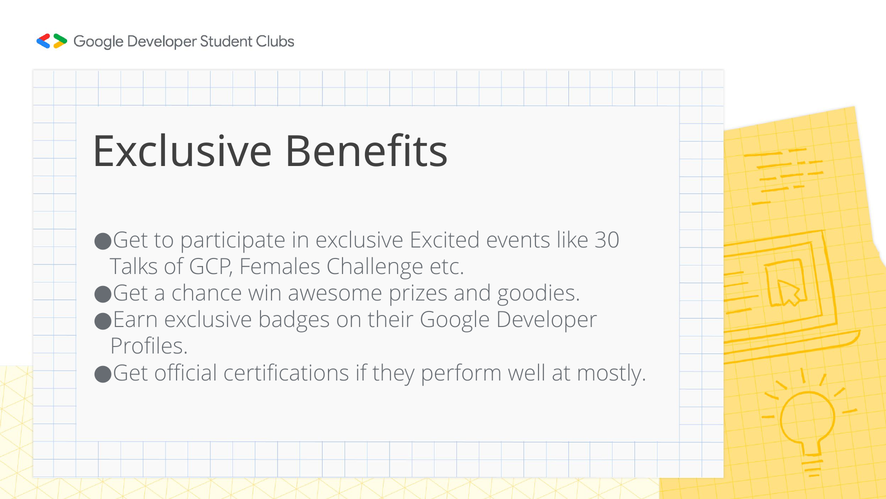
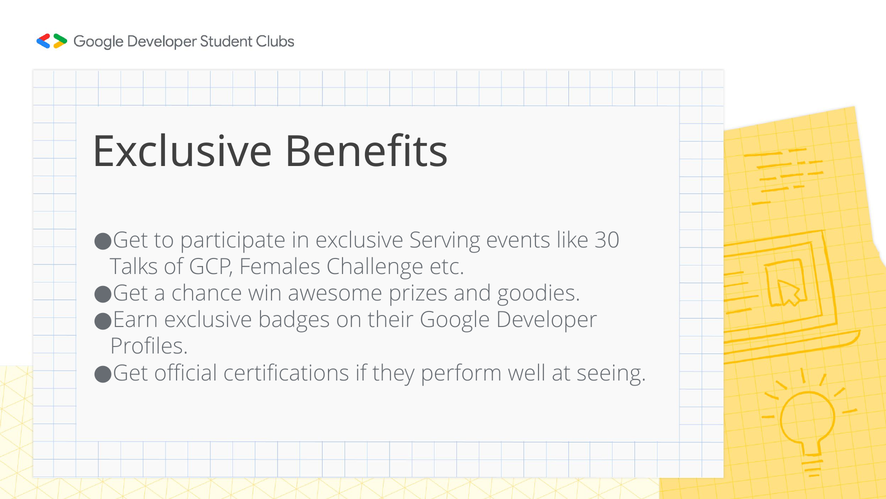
Excited: Excited -> Serving (445, 240)
mostly: mostly -> seeing (612, 373)
